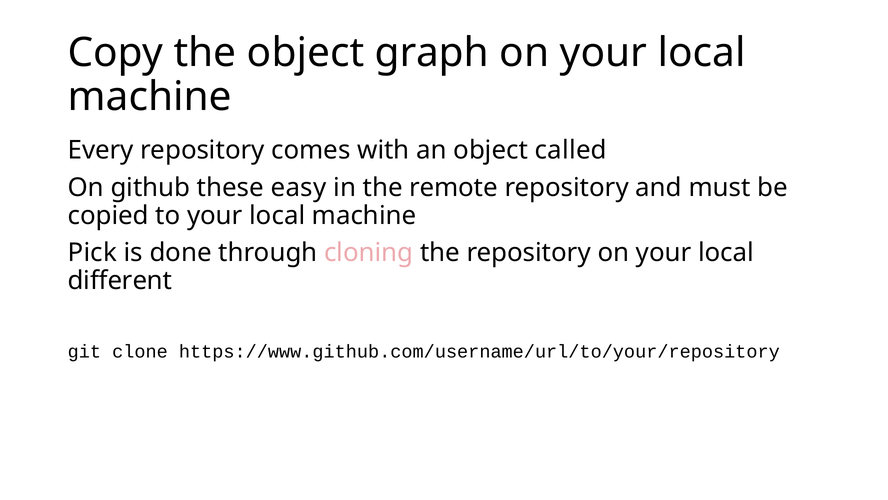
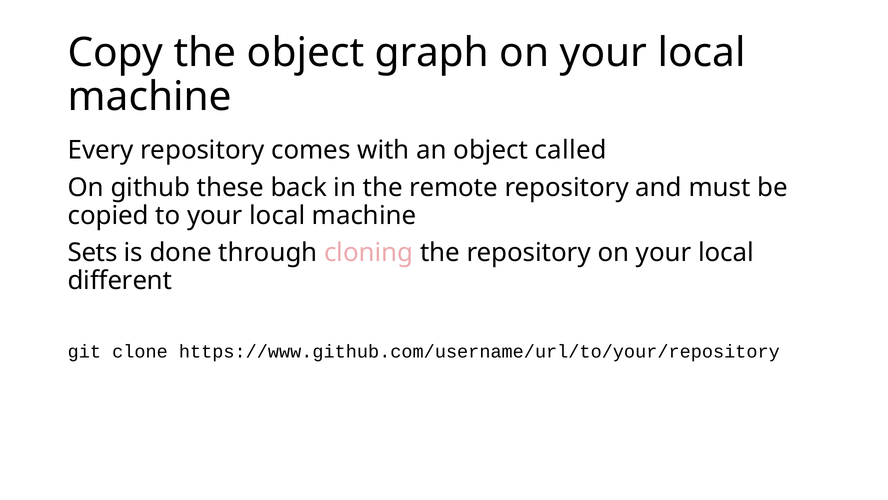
easy: easy -> back (299, 187)
Pick: Pick -> Sets (93, 253)
